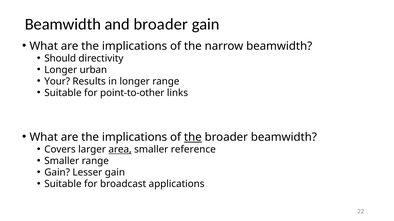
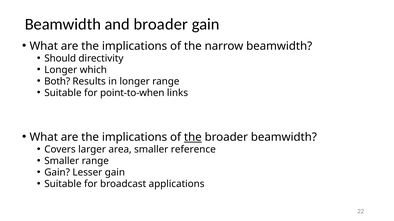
urban: urban -> which (93, 70)
Your: Your -> Both (57, 82)
point-to-other: point-to-other -> point-to-when (132, 93)
area underline: present -> none (120, 150)
